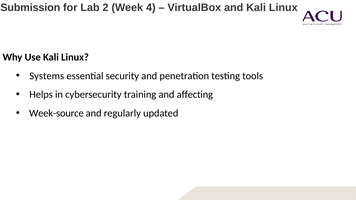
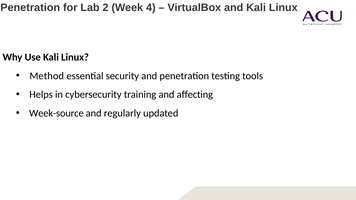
Submission: Submission -> Penetration (30, 8)
Systems: Systems -> Method (47, 76)
